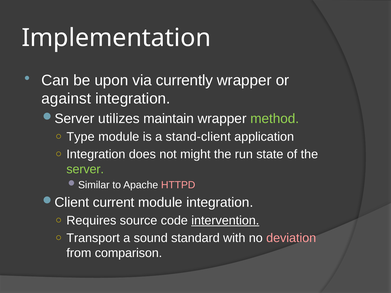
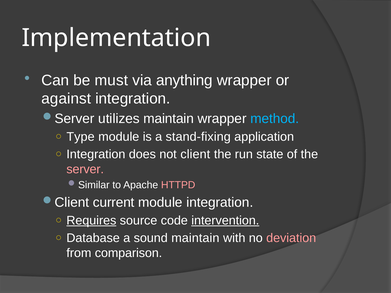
upon: upon -> must (111, 81)
currently: currently -> anything (184, 81)
method colour: light green -> light blue (275, 119)
stand-client: stand-client -> stand-fixing (198, 137)
might: might -> client (195, 155)
server colour: light green -> pink (85, 169)
Requires underline: none -> present (91, 221)
Transport: Transport -> Database (93, 238)
sound standard: standard -> maintain (195, 238)
